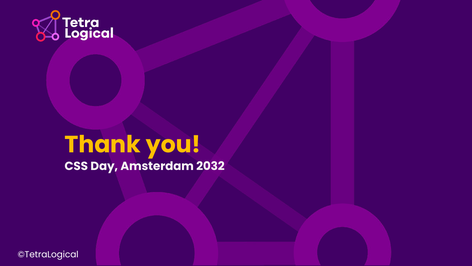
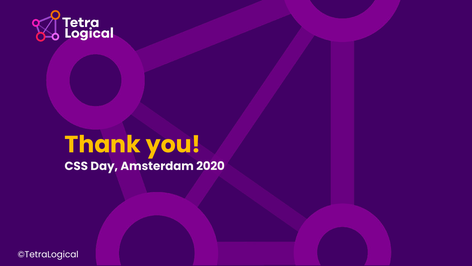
2032: 2032 -> 2020 (211, 166)
